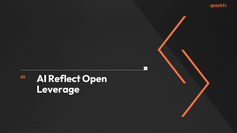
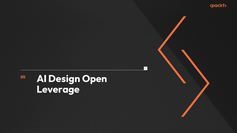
Reflect: Reflect -> Design (64, 79)
